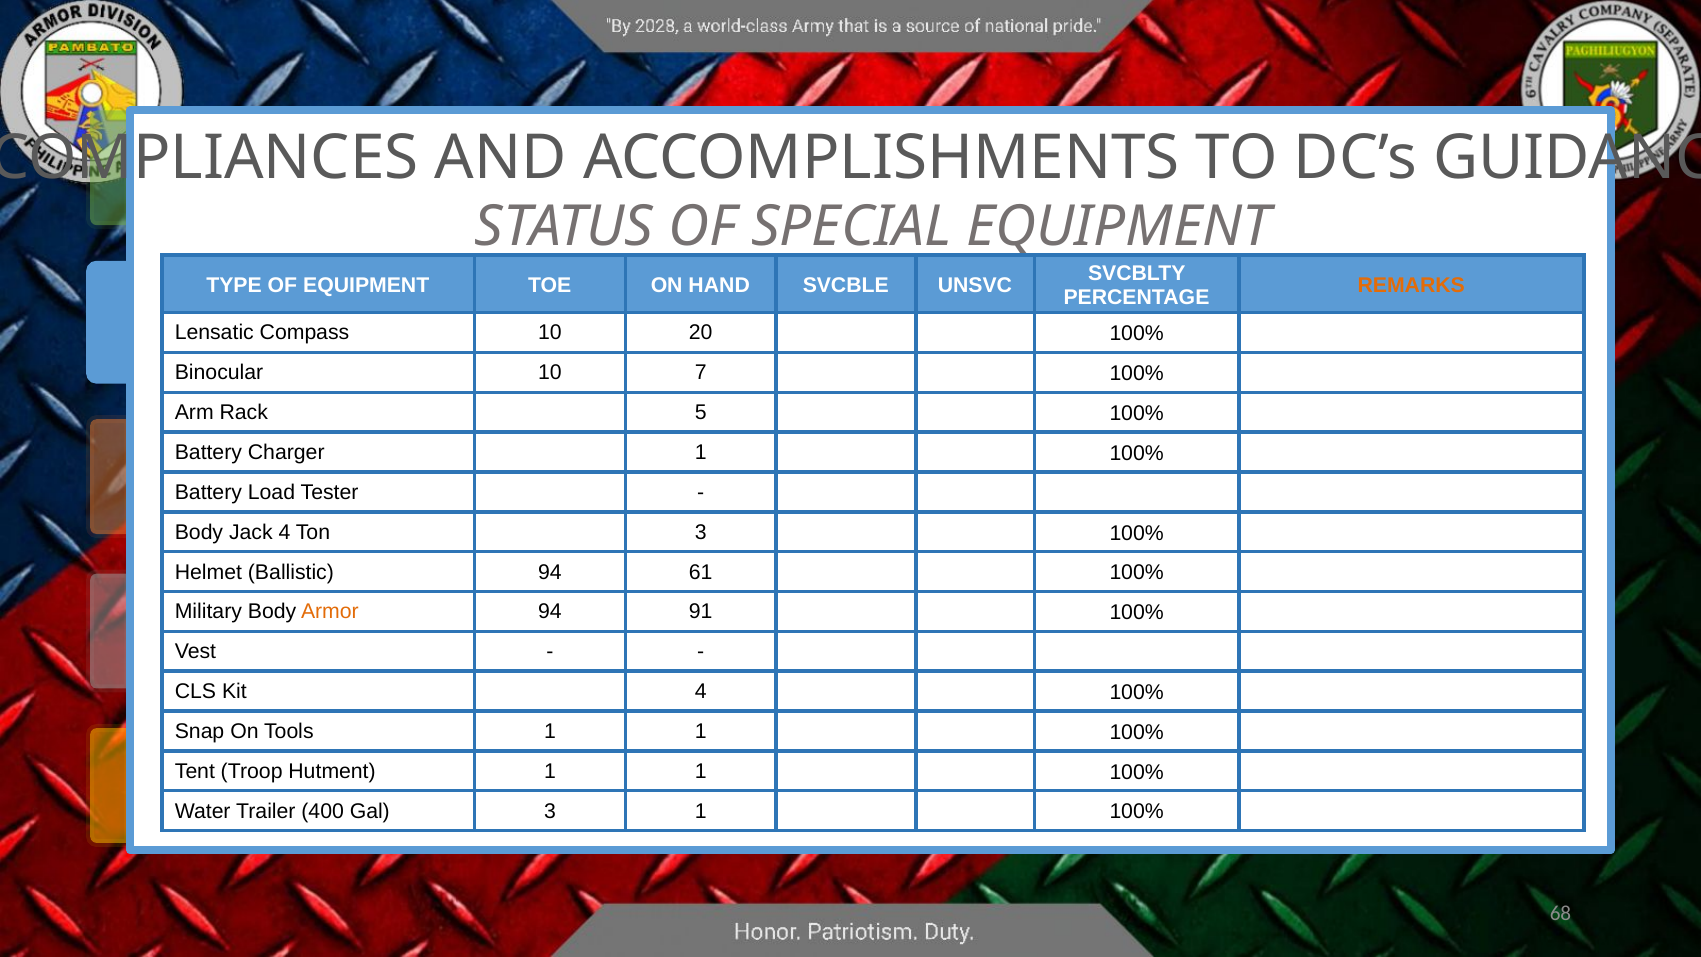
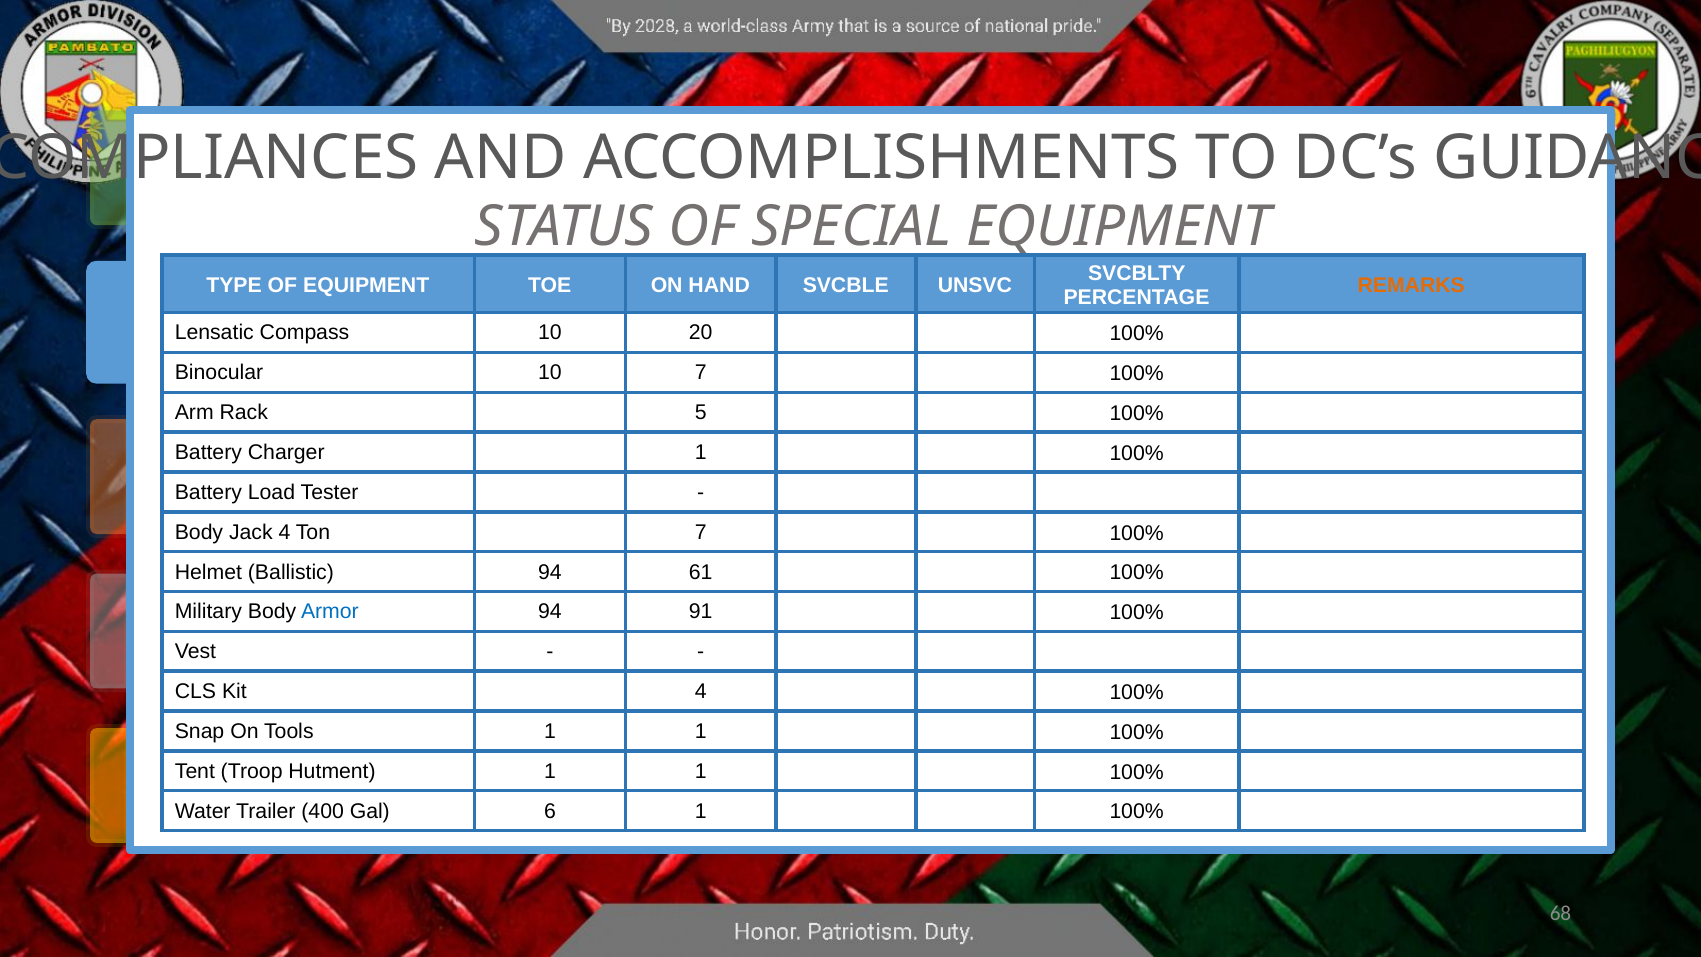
Ton 3: 3 -> 7 (701, 532)
Armor colour: orange -> blue (330, 612)
Gal 3: 3 -> 6 (550, 811)
